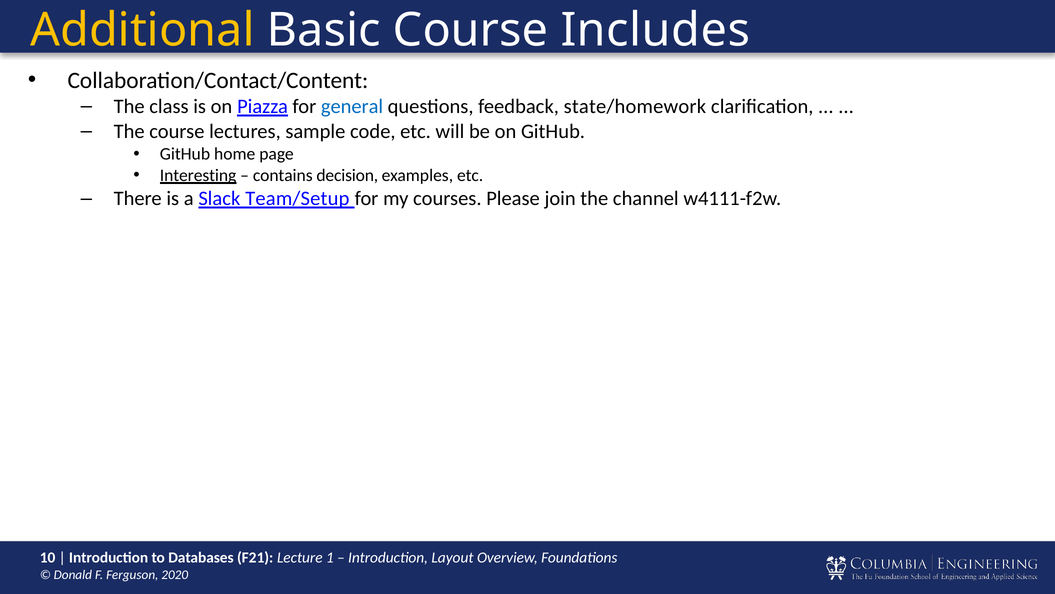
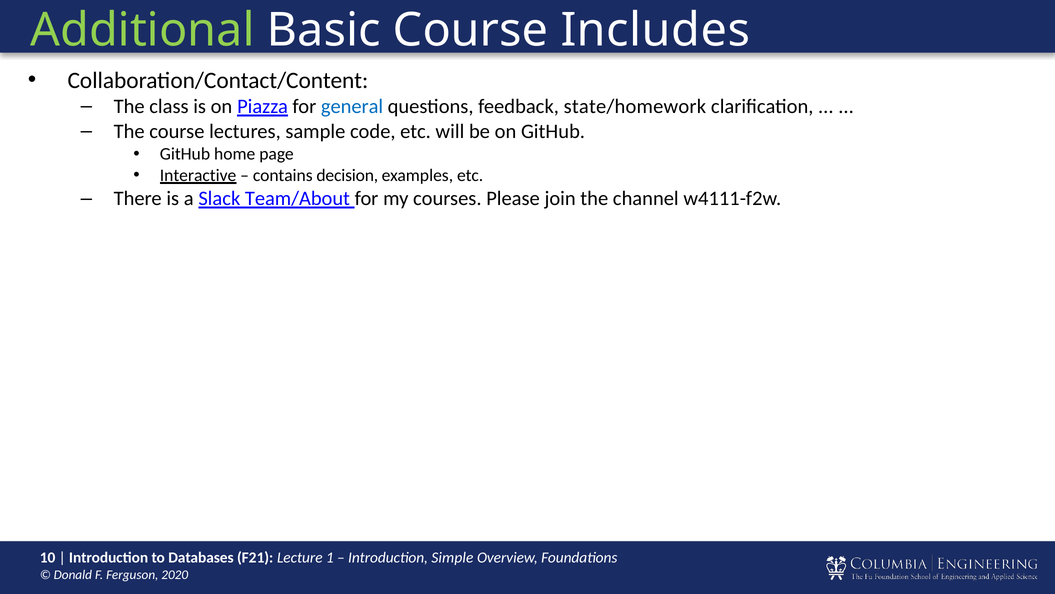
Additional colour: yellow -> light green (143, 30)
Interesting: Interesting -> Interactive (198, 175)
Team/Setup: Team/Setup -> Team/About (297, 199)
Layout: Layout -> Simple (452, 557)
